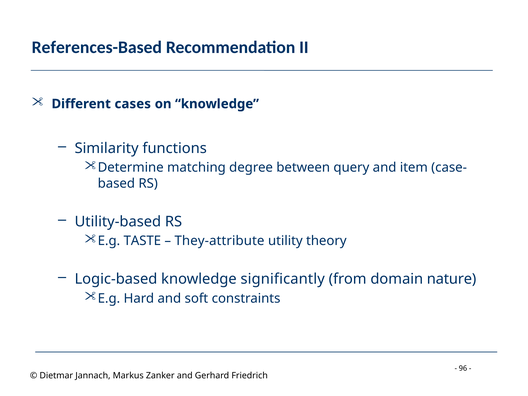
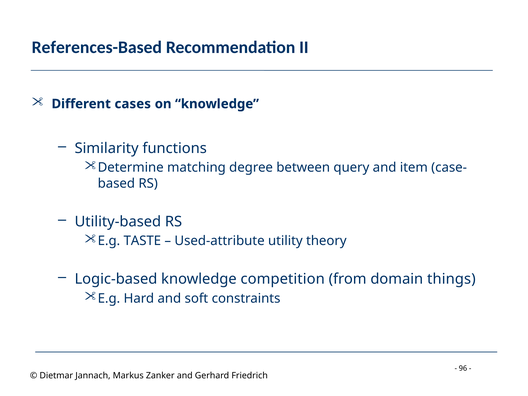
They-attribute: They-attribute -> Used-attribute (220, 241)
significantly: significantly -> competition (283, 279)
nature: nature -> things (451, 279)
